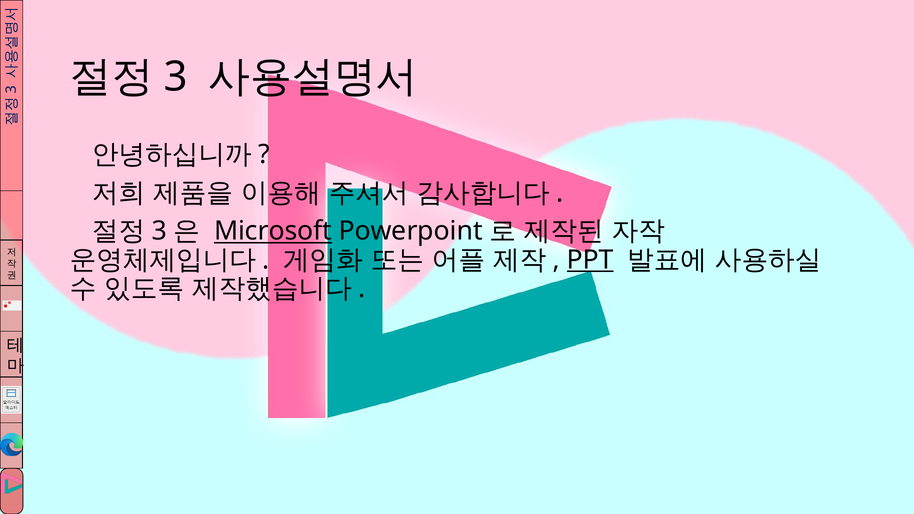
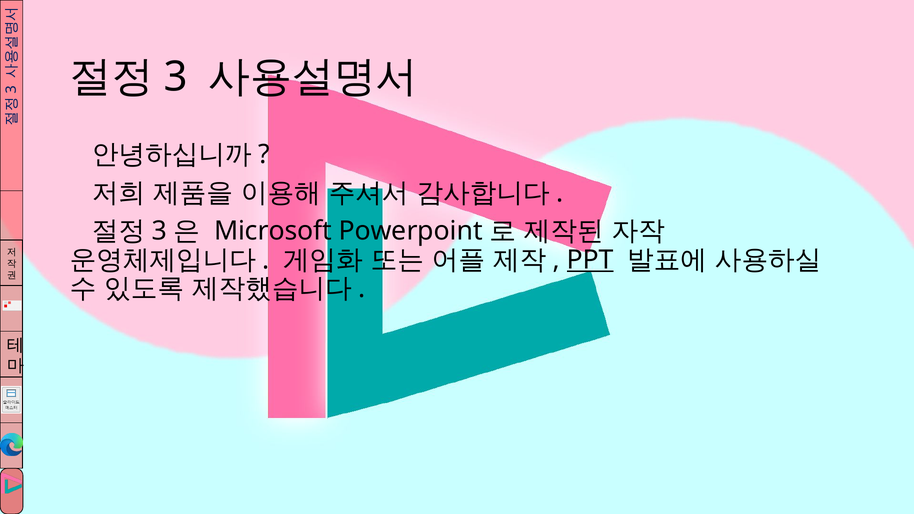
Microsoft underline: present -> none (273, 231)
